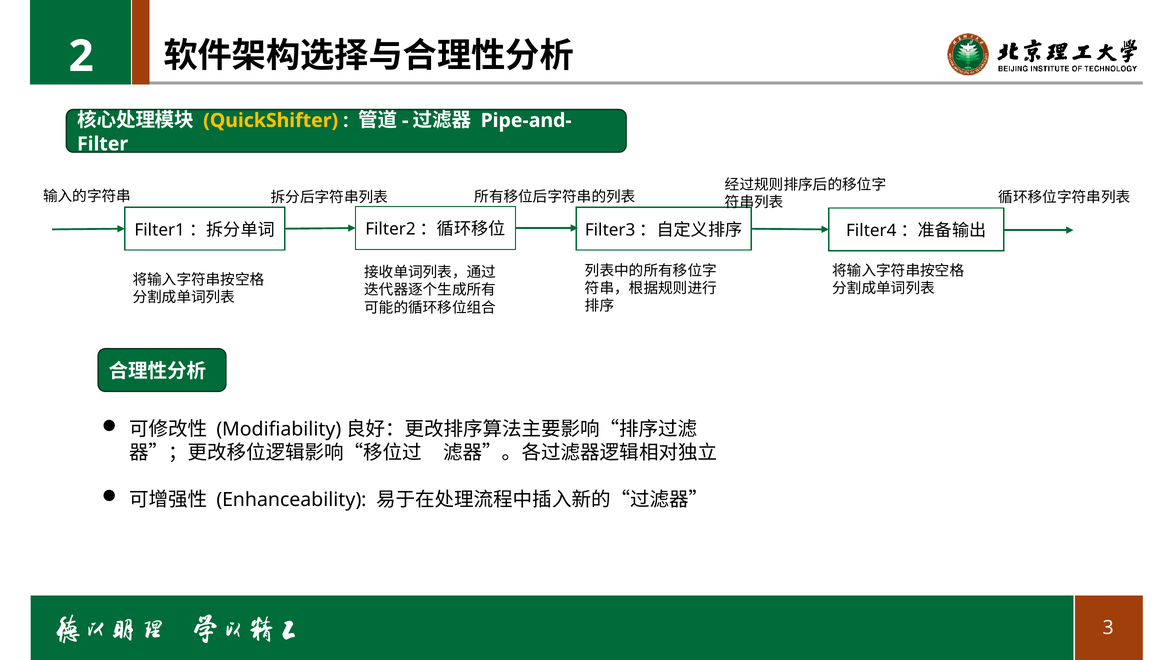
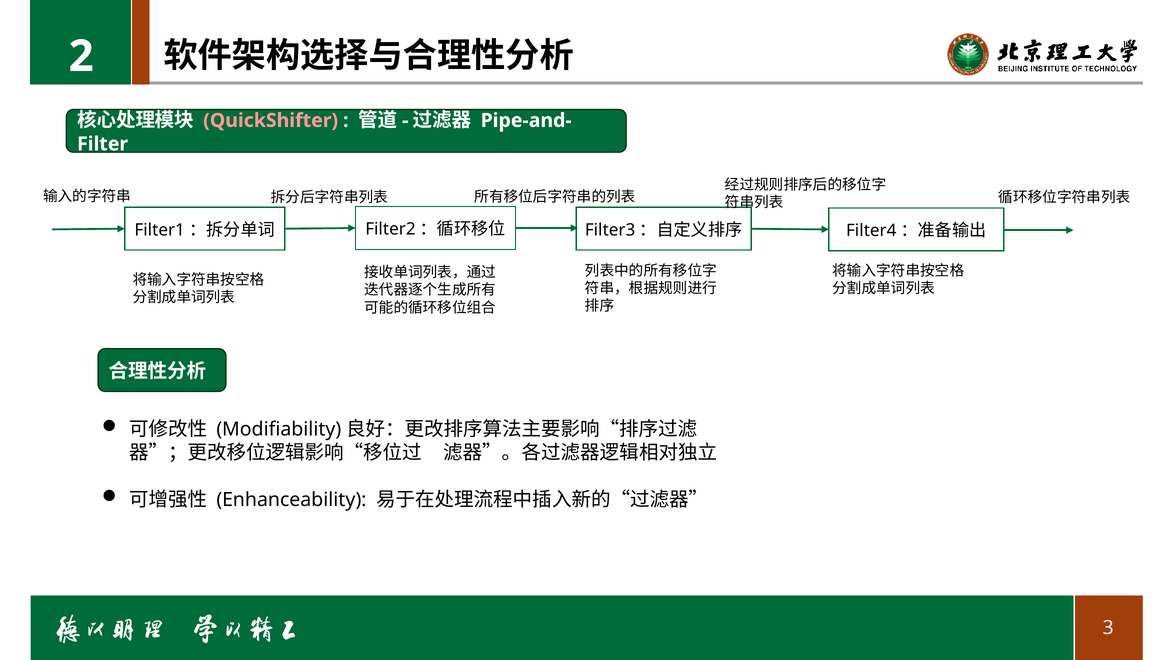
QuickShifter colour: yellow -> pink (271, 121)
